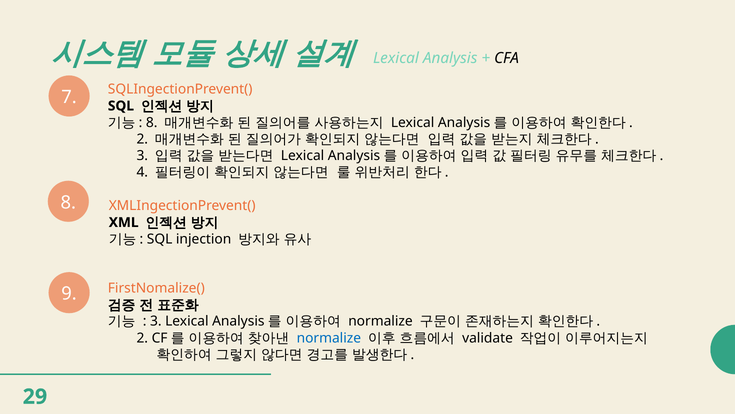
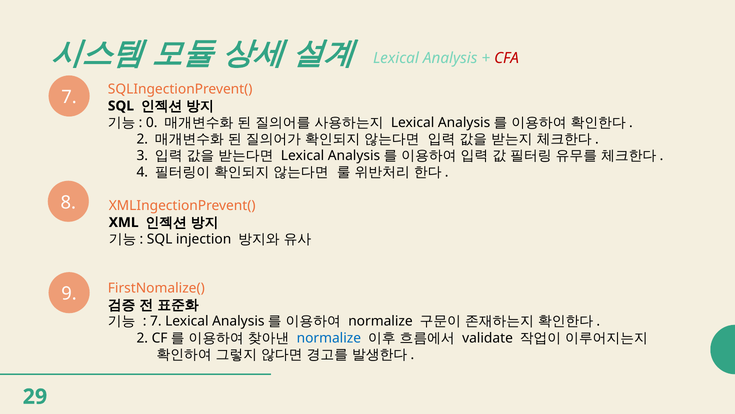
CFA colour: black -> red (507, 58)
8: 8 -> 0 (152, 122)
3: 3 -> 7 (156, 321)
